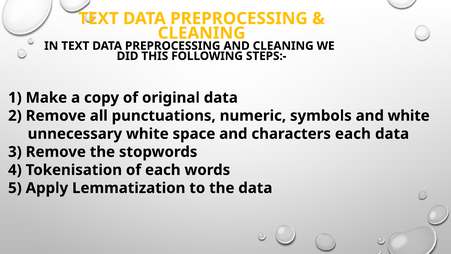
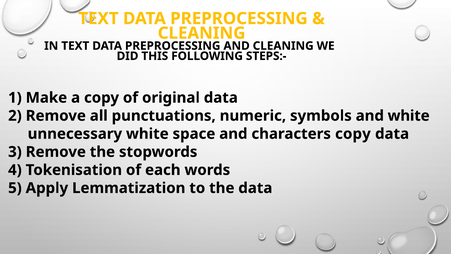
characters each: each -> copy (353, 134)
